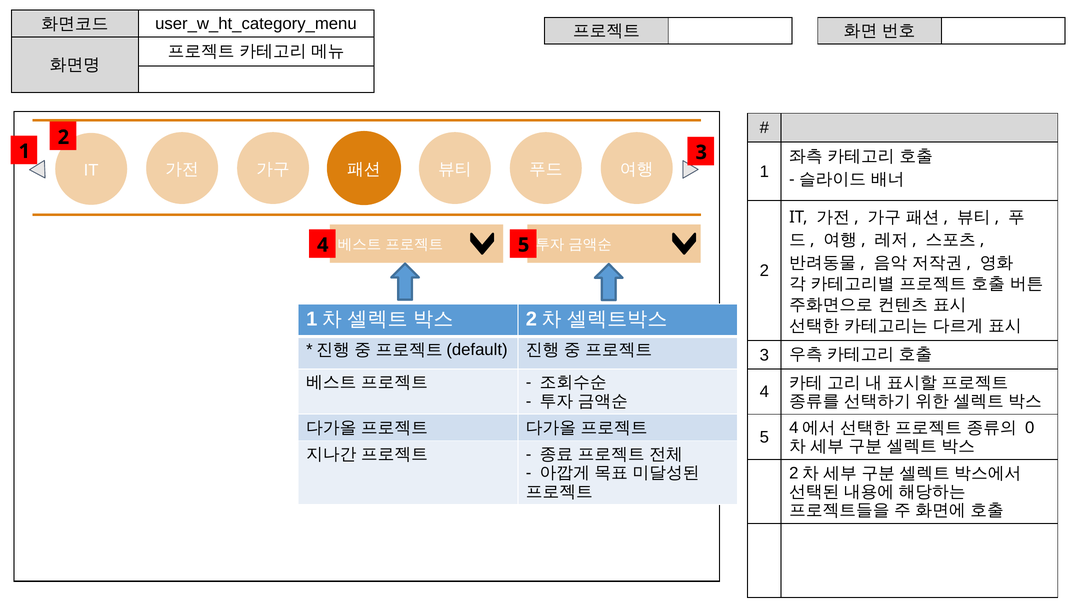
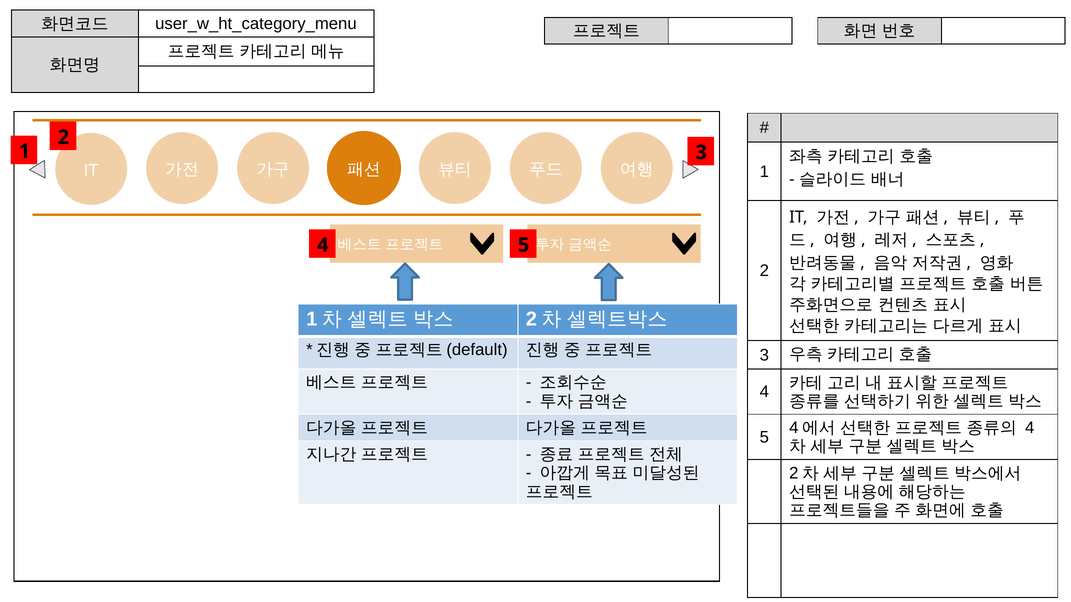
0: 0 -> 4 (1030, 428)
